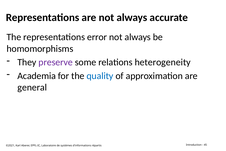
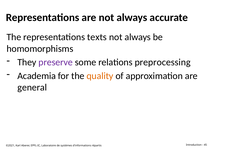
error: error -> texts (97, 37)
heterogeneity: heterogeneity -> preprocessing (163, 62)
quality colour: blue -> orange (100, 76)
